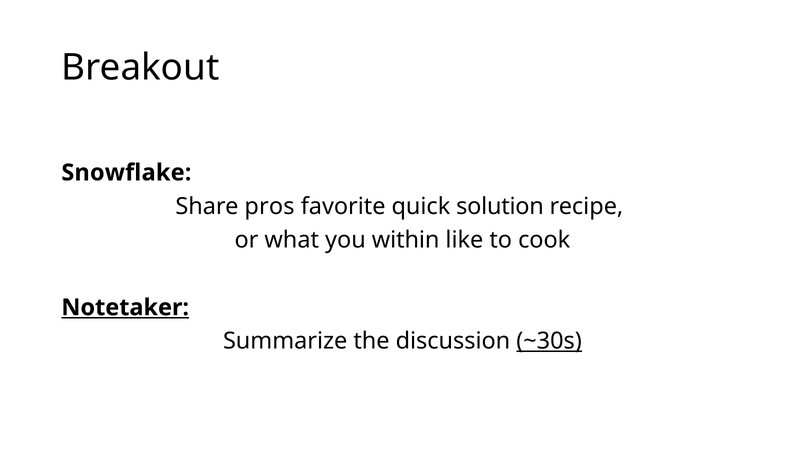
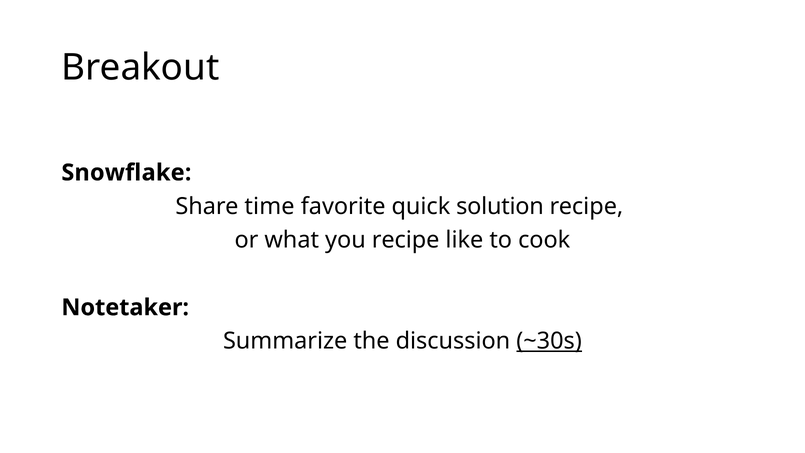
pros: pros -> time (270, 206)
you within: within -> recipe (406, 240)
Notetaker underline: present -> none (125, 307)
